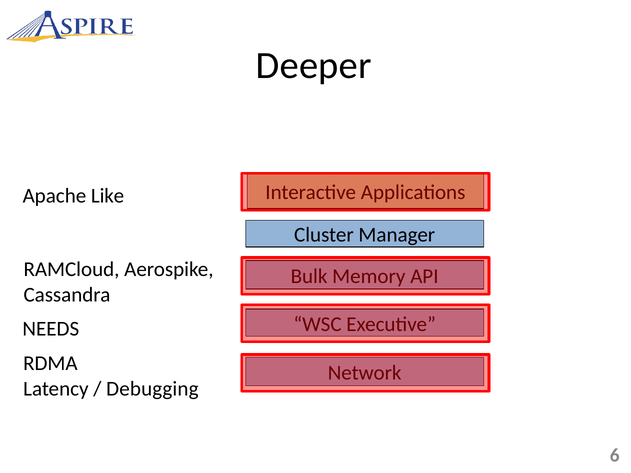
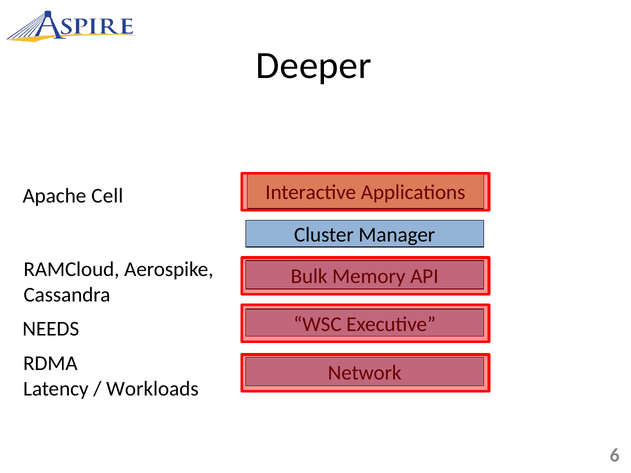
Like: Like -> Cell (107, 196)
Debugging: Debugging -> Workloads (152, 389)
